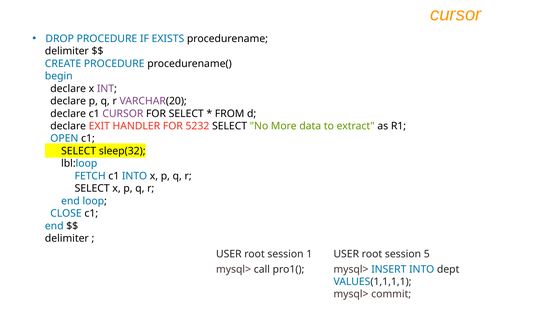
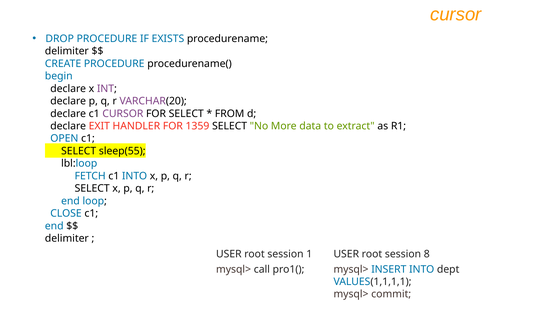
5232: 5232 -> 1359 (197, 126)
sleep(32: sleep(32 -> sleep(55 (122, 151)
5: 5 -> 8 (427, 254)
